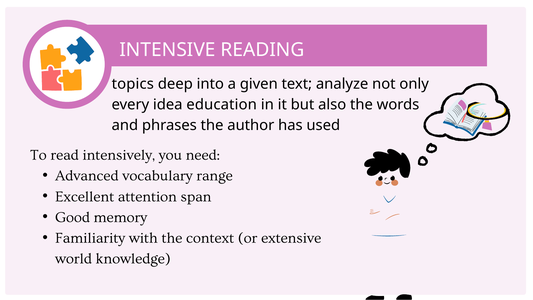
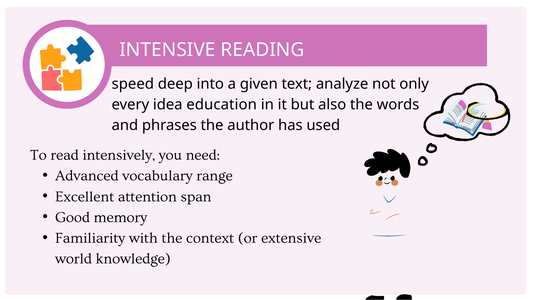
topics: topics -> speed (133, 84)
